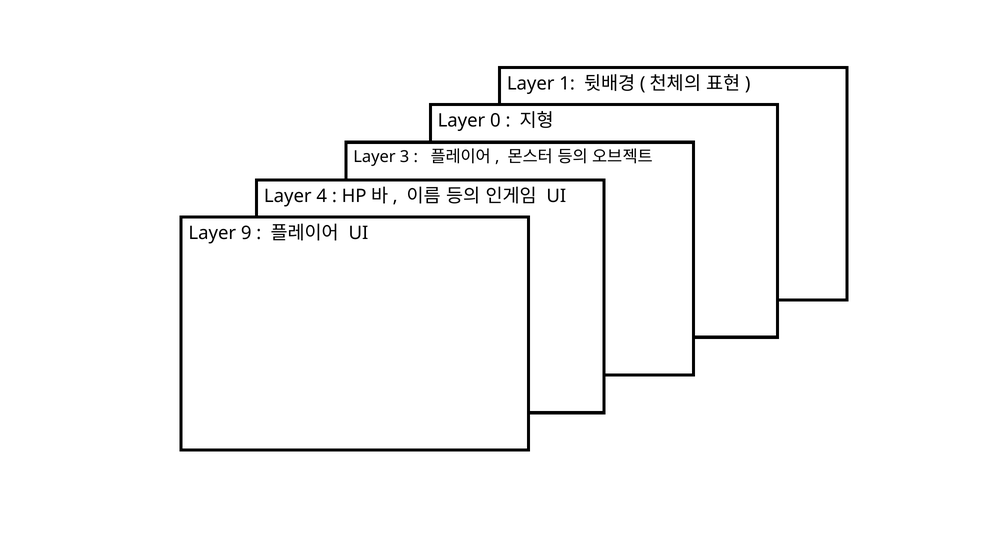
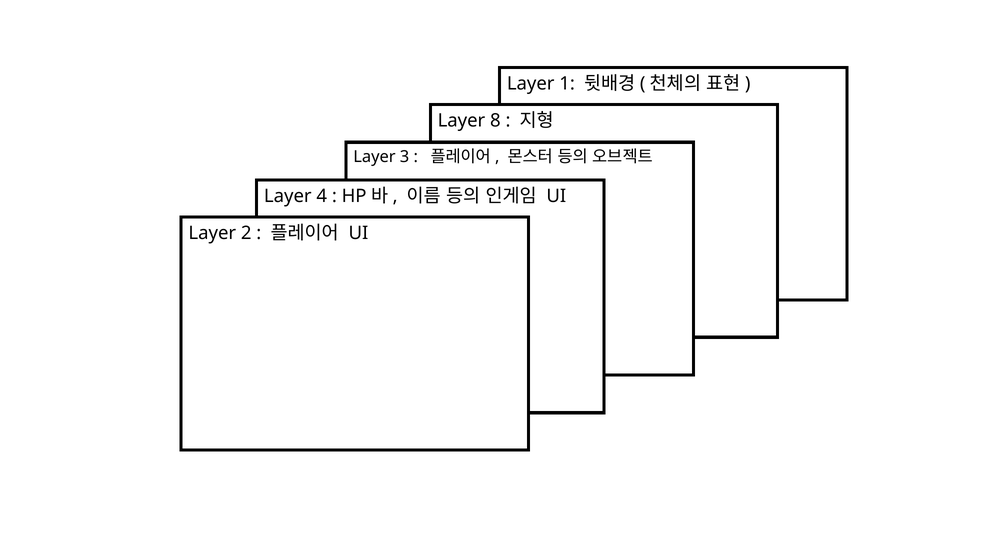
0: 0 -> 8 (495, 121)
9: 9 -> 2 (246, 233)
